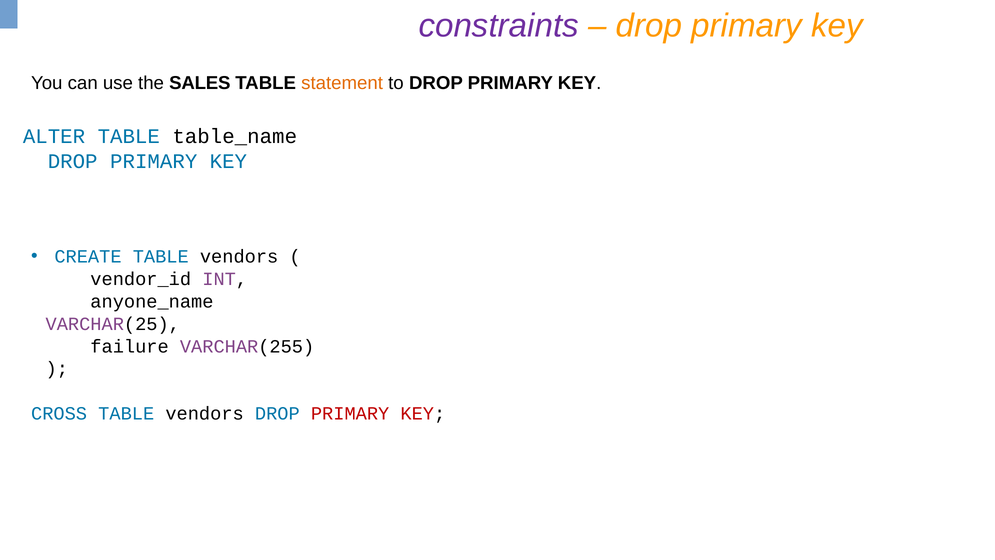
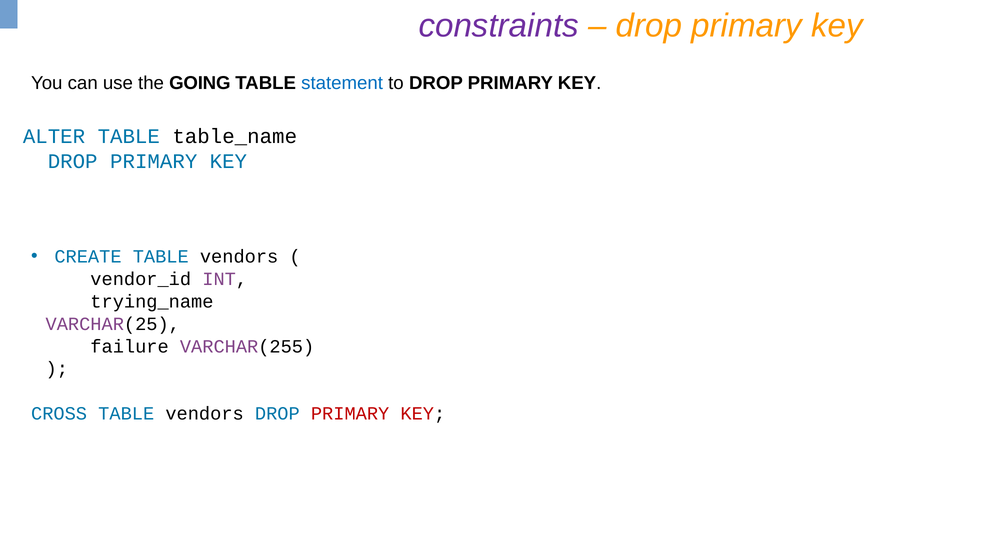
SALES: SALES -> GOING (200, 83)
statement colour: orange -> blue (342, 83)
anyone_name: anyone_name -> trying_name (152, 301)
